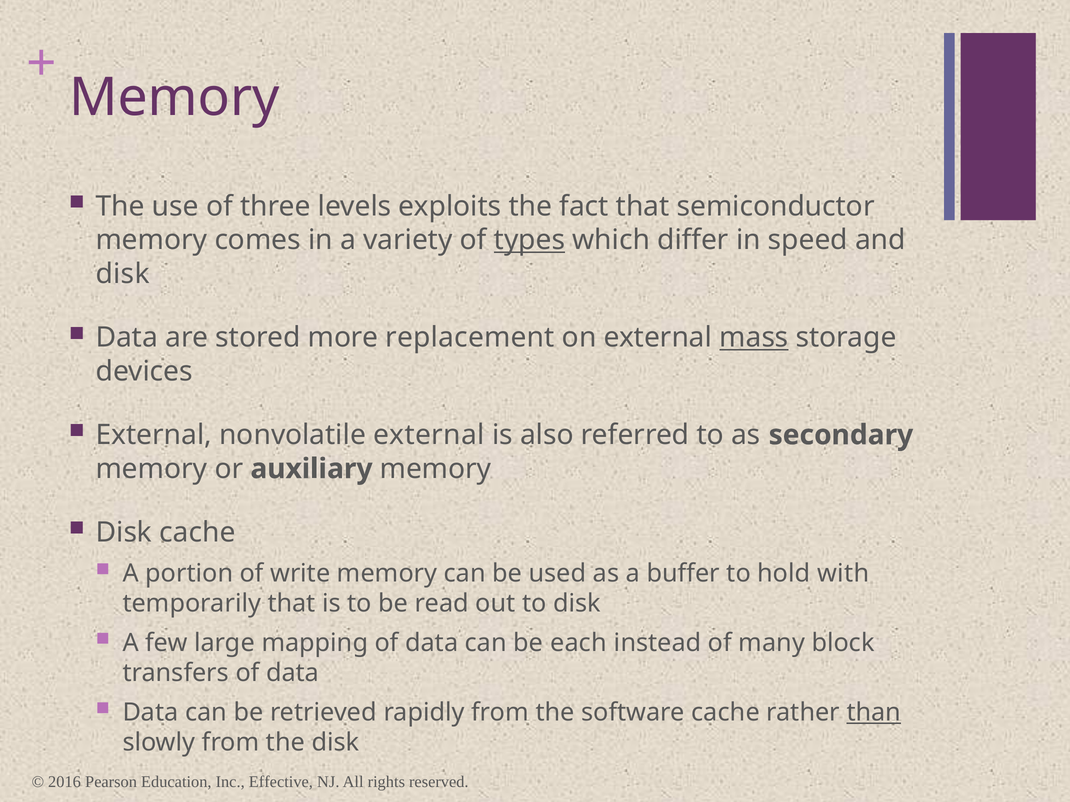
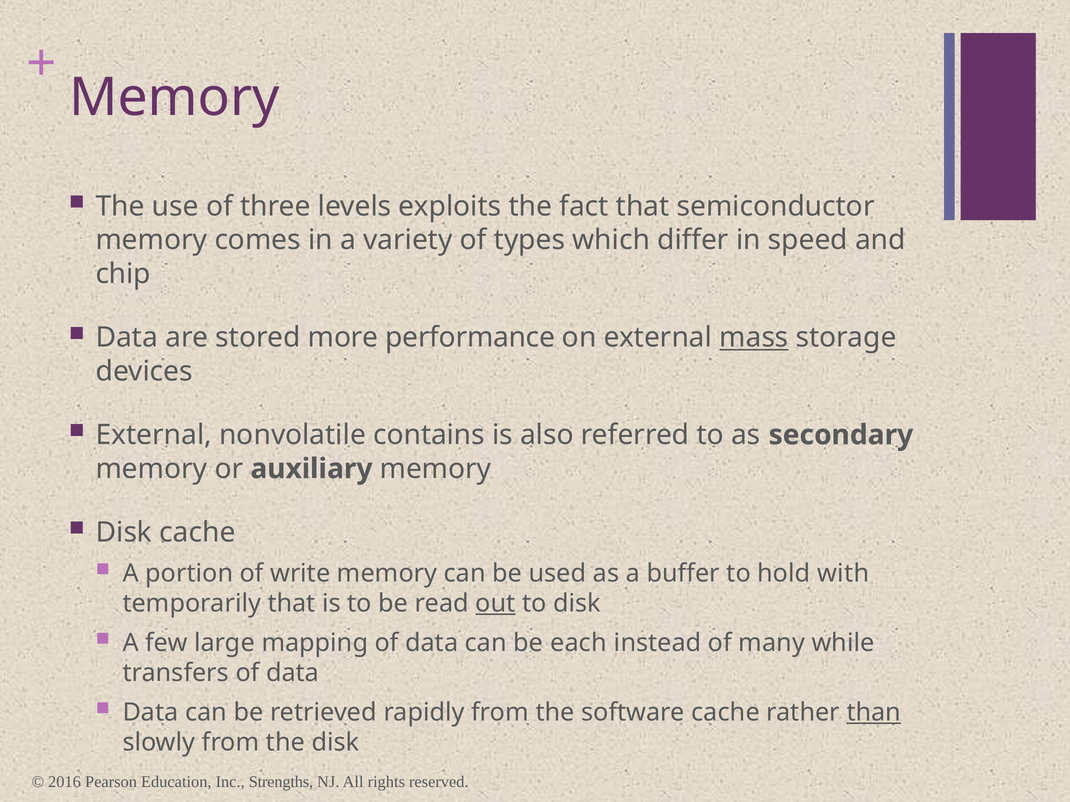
types underline: present -> none (530, 240)
disk: disk -> chip (123, 274)
replacement: replacement -> performance (470, 338)
nonvolatile external: external -> contains (429, 435)
out underline: none -> present (495, 604)
block: block -> while (843, 643)
Effective: Effective -> Strengths (281, 782)
